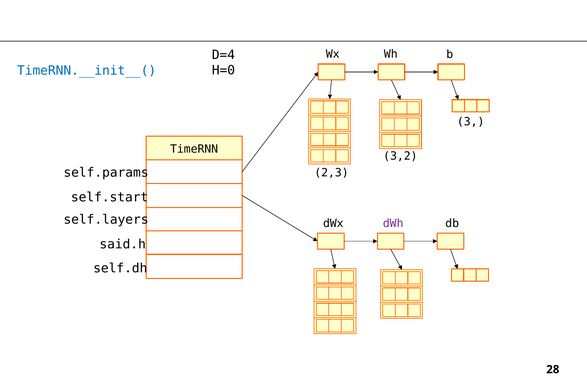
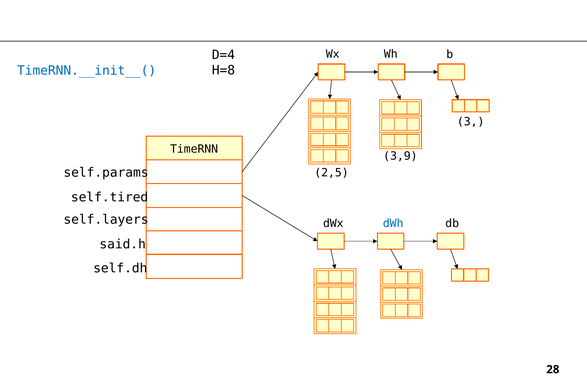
H=0: H=0 -> H=8 (223, 70)
3,2: 3,2 -> 3,9 (400, 156)
2,3: 2,3 -> 2,5 (331, 173)
self.start: self.start -> self.tired (110, 197)
dWh colour: purple -> blue (393, 224)
